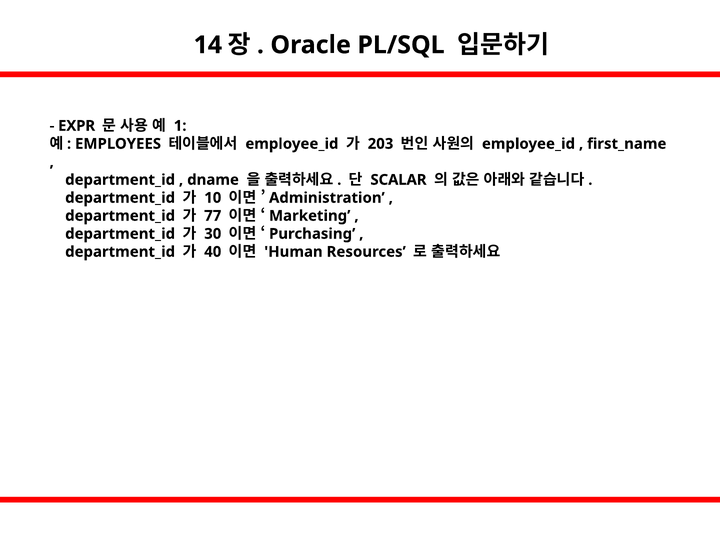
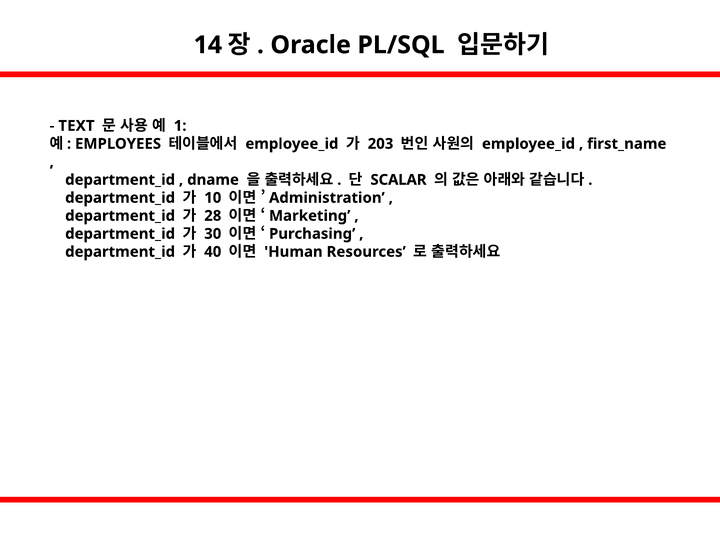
EXPR: EXPR -> TEXT (76, 126)
77: 77 -> 28 (213, 216)
